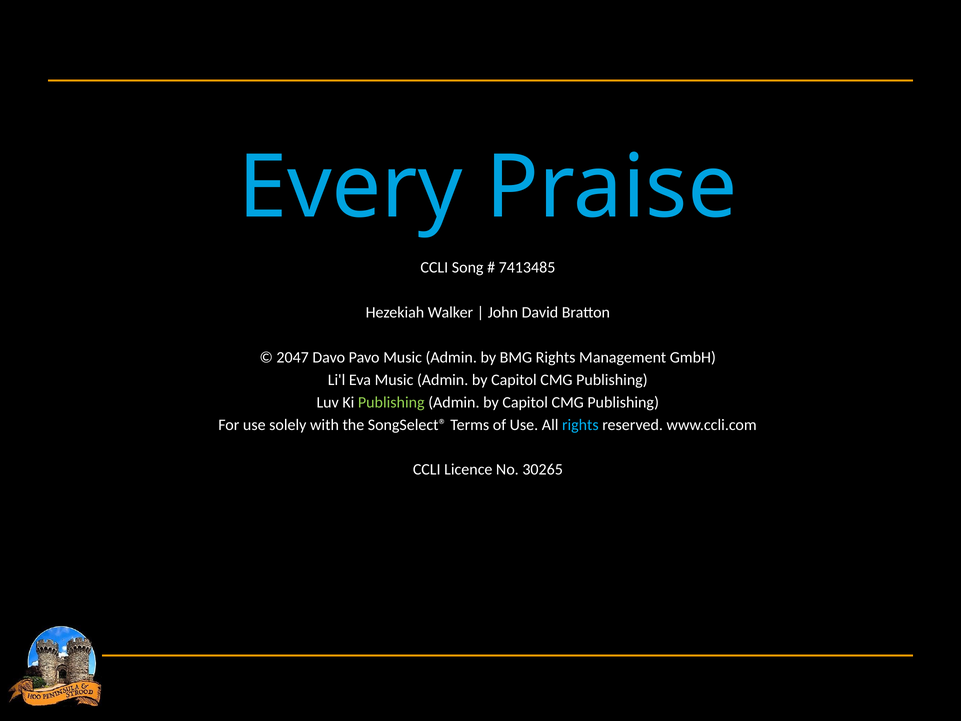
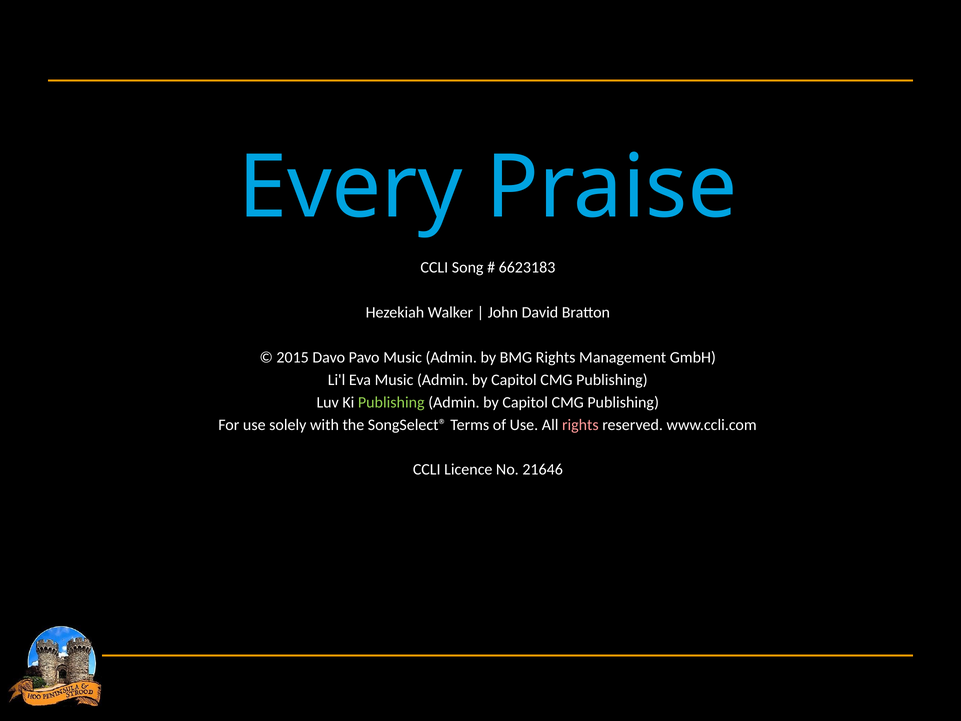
7413485: 7413485 -> 6623183 (527, 268)
2047: 2047 -> 2015 (293, 357)
rights colour: light blue -> pink (580, 425)
30265: 30265 -> 21646 (543, 470)
